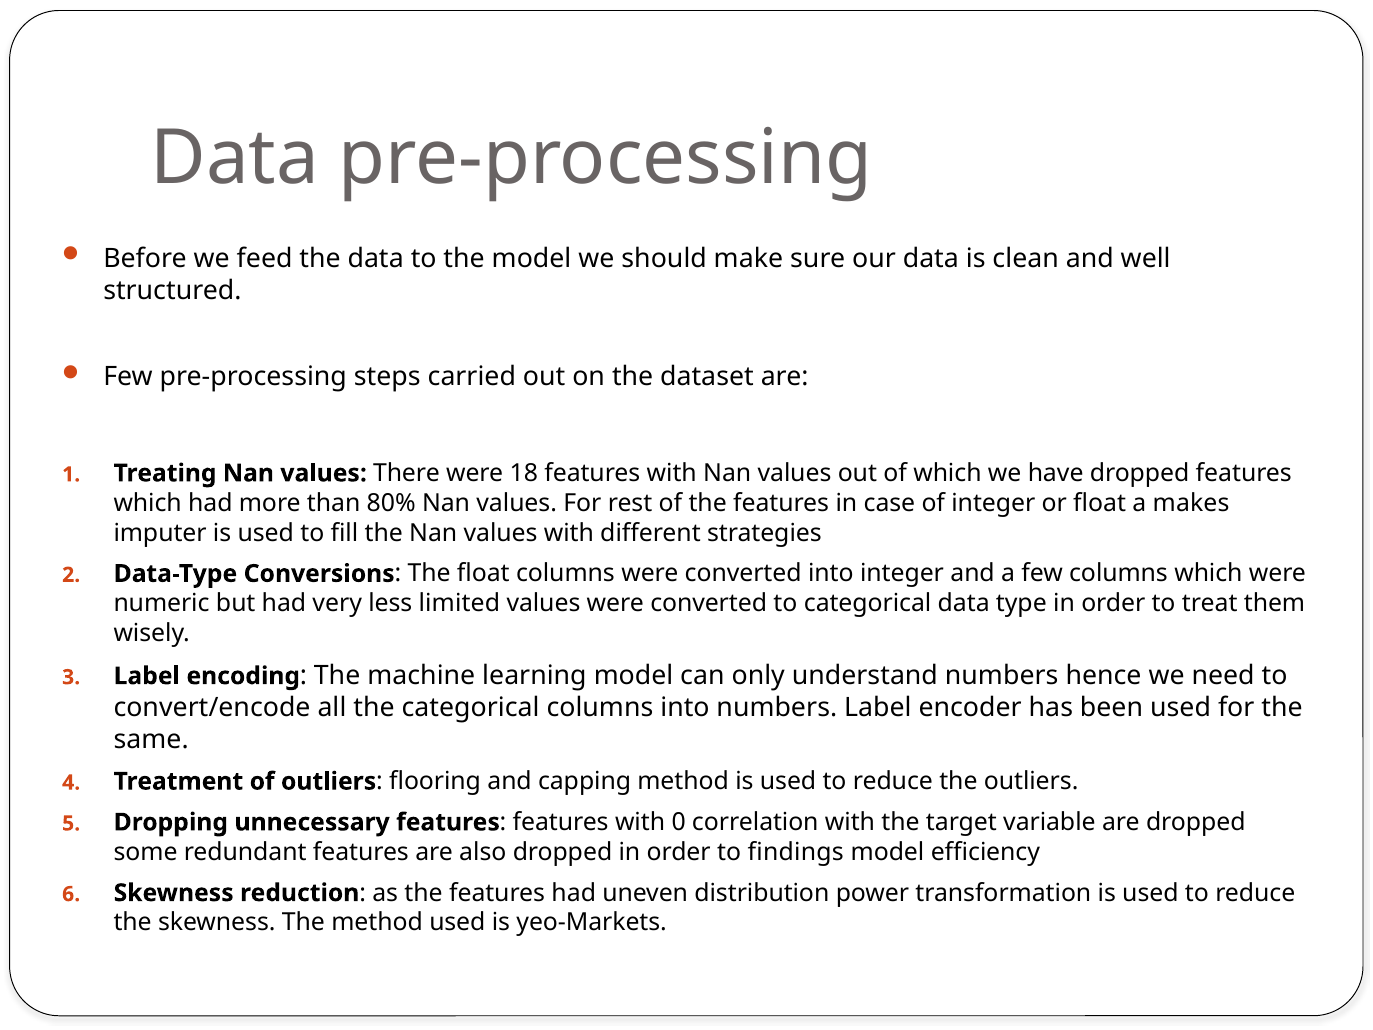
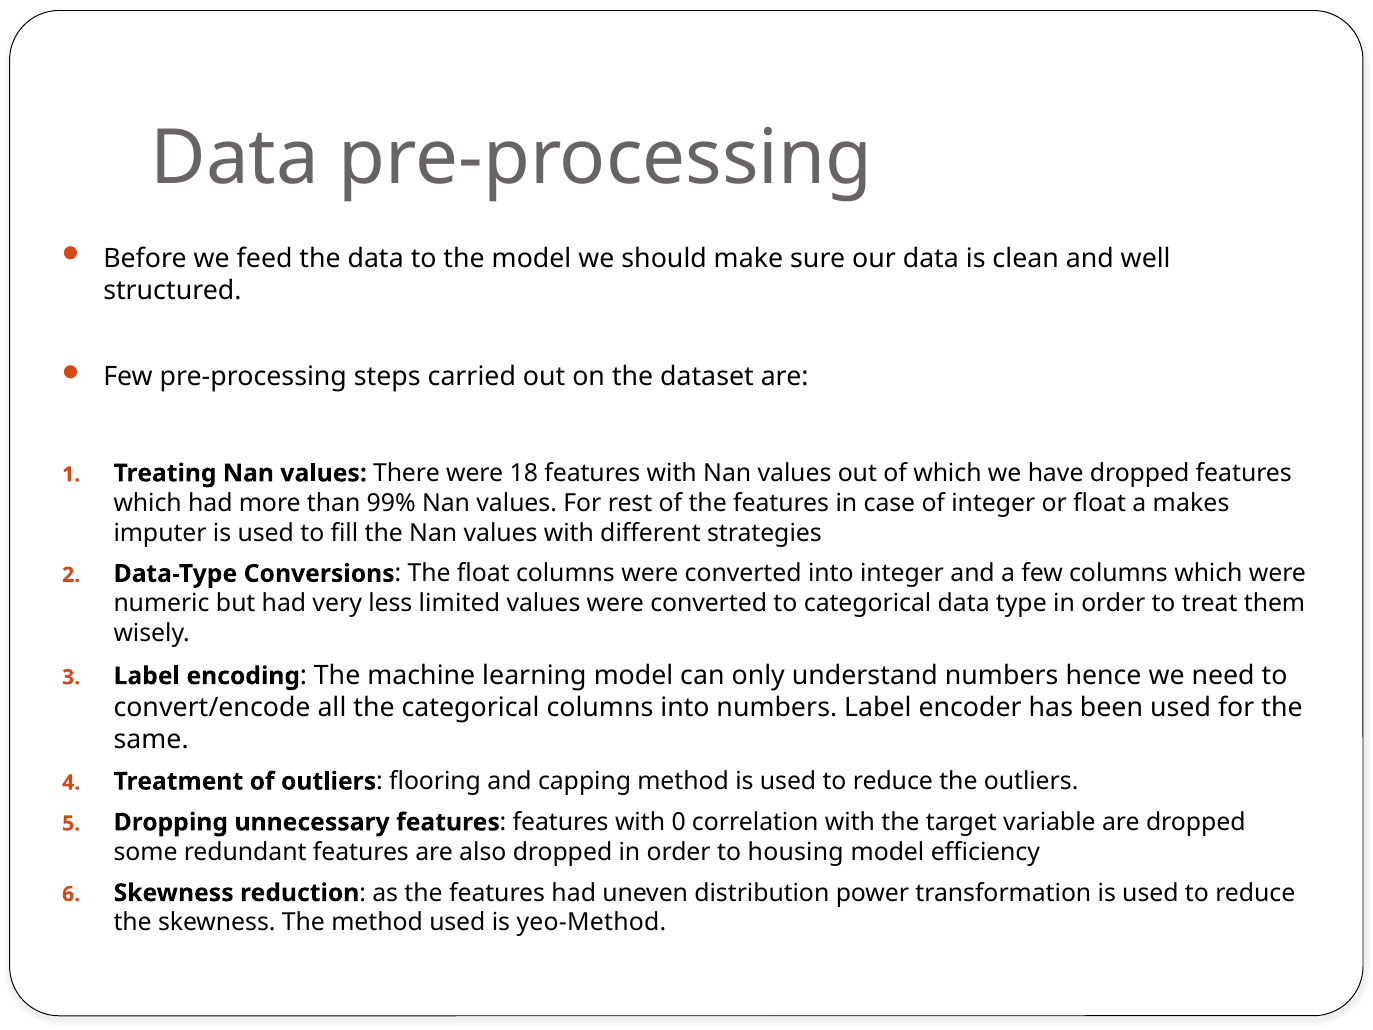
80%: 80% -> 99% (391, 503)
findings: findings -> housing (796, 852)
yeo-Markets: yeo-Markets -> yeo-Method (591, 923)
